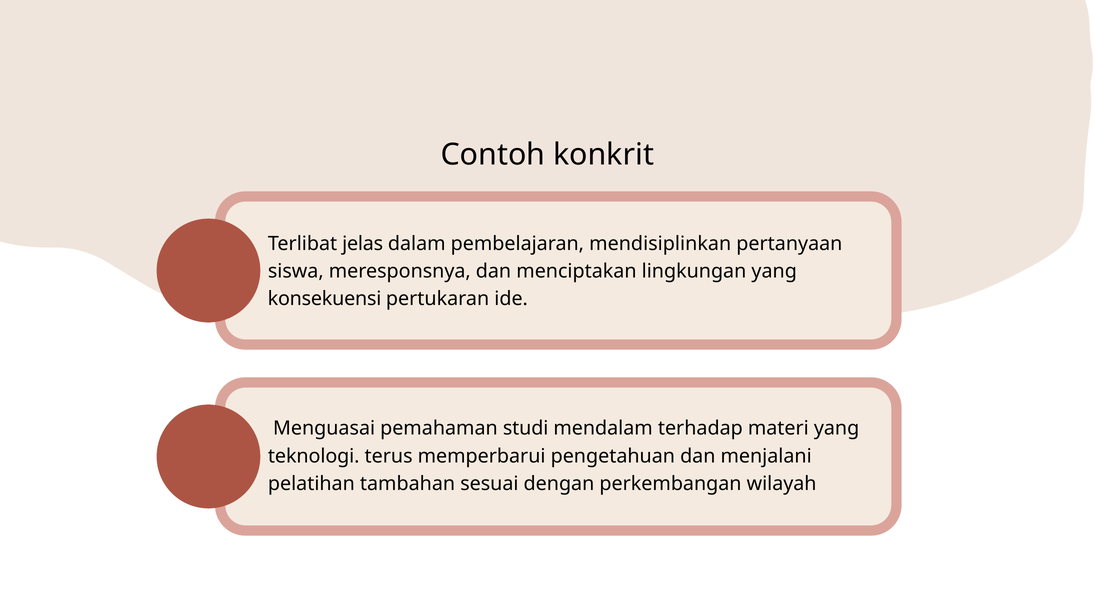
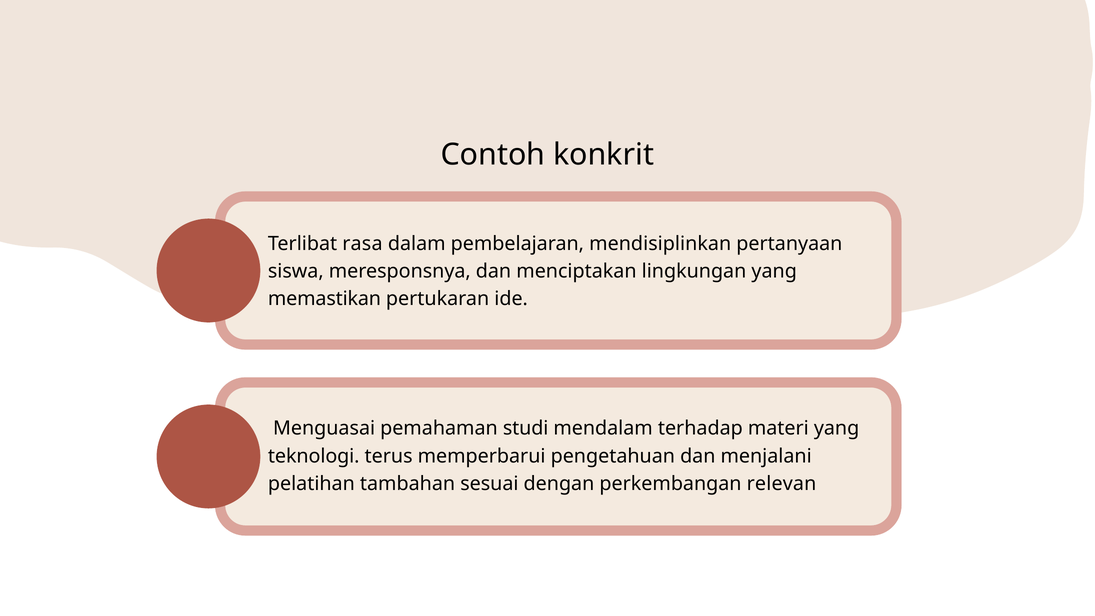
jelas: jelas -> rasa (362, 244)
konsekuensi: konsekuensi -> memastikan (325, 299)
wilayah: wilayah -> relevan (782, 484)
